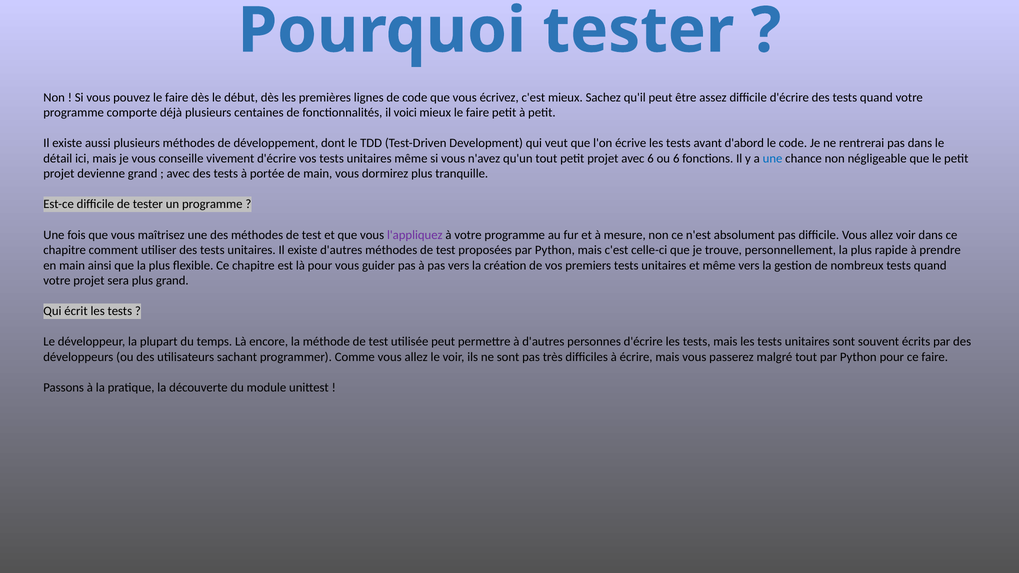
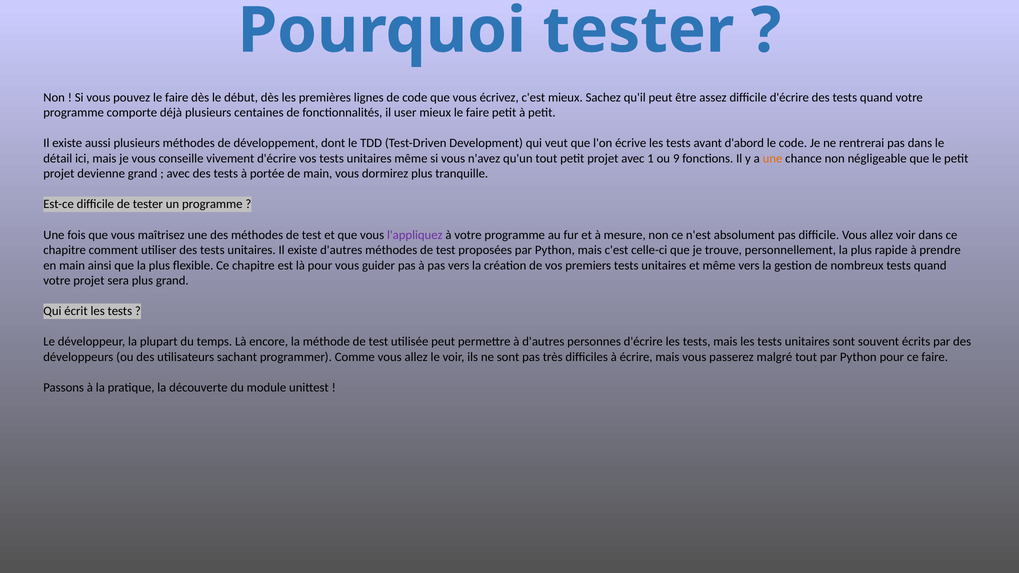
voici: voici -> user (405, 113)
avec 6: 6 -> 1 (651, 158)
ou 6: 6 -> 9 (676, 158)
une colour: blue -> orange (773, 158)
